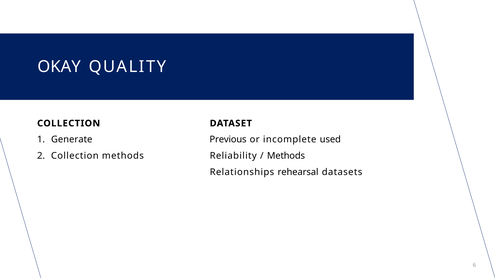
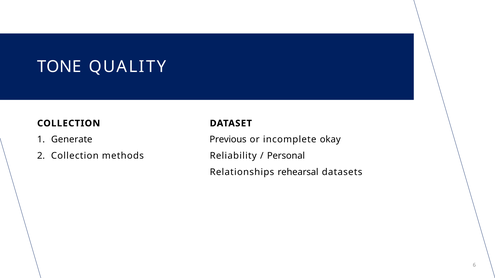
OKAY: OKAY -> TONE (59, 67)
used: used -> okay (330, 140)
Methods: Methods -> Personal (286, 156)
